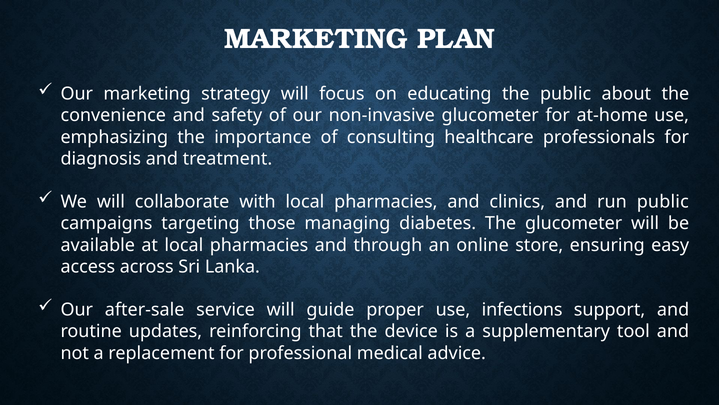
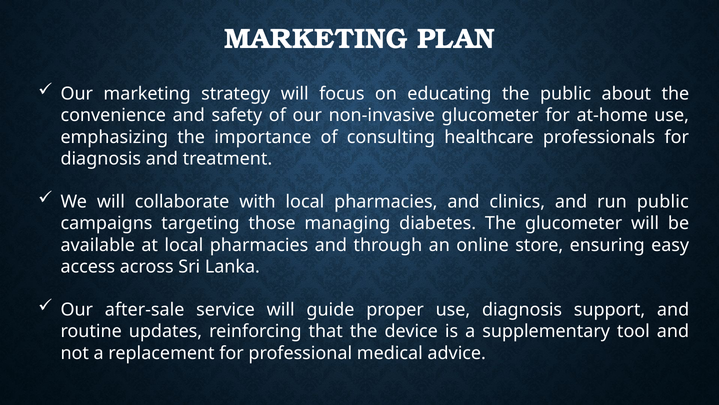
use infections: infections -> diagnosis (522, 309)
